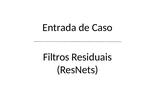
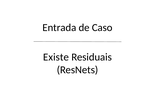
Filtros: Filtros -> Existe (56, 57)
